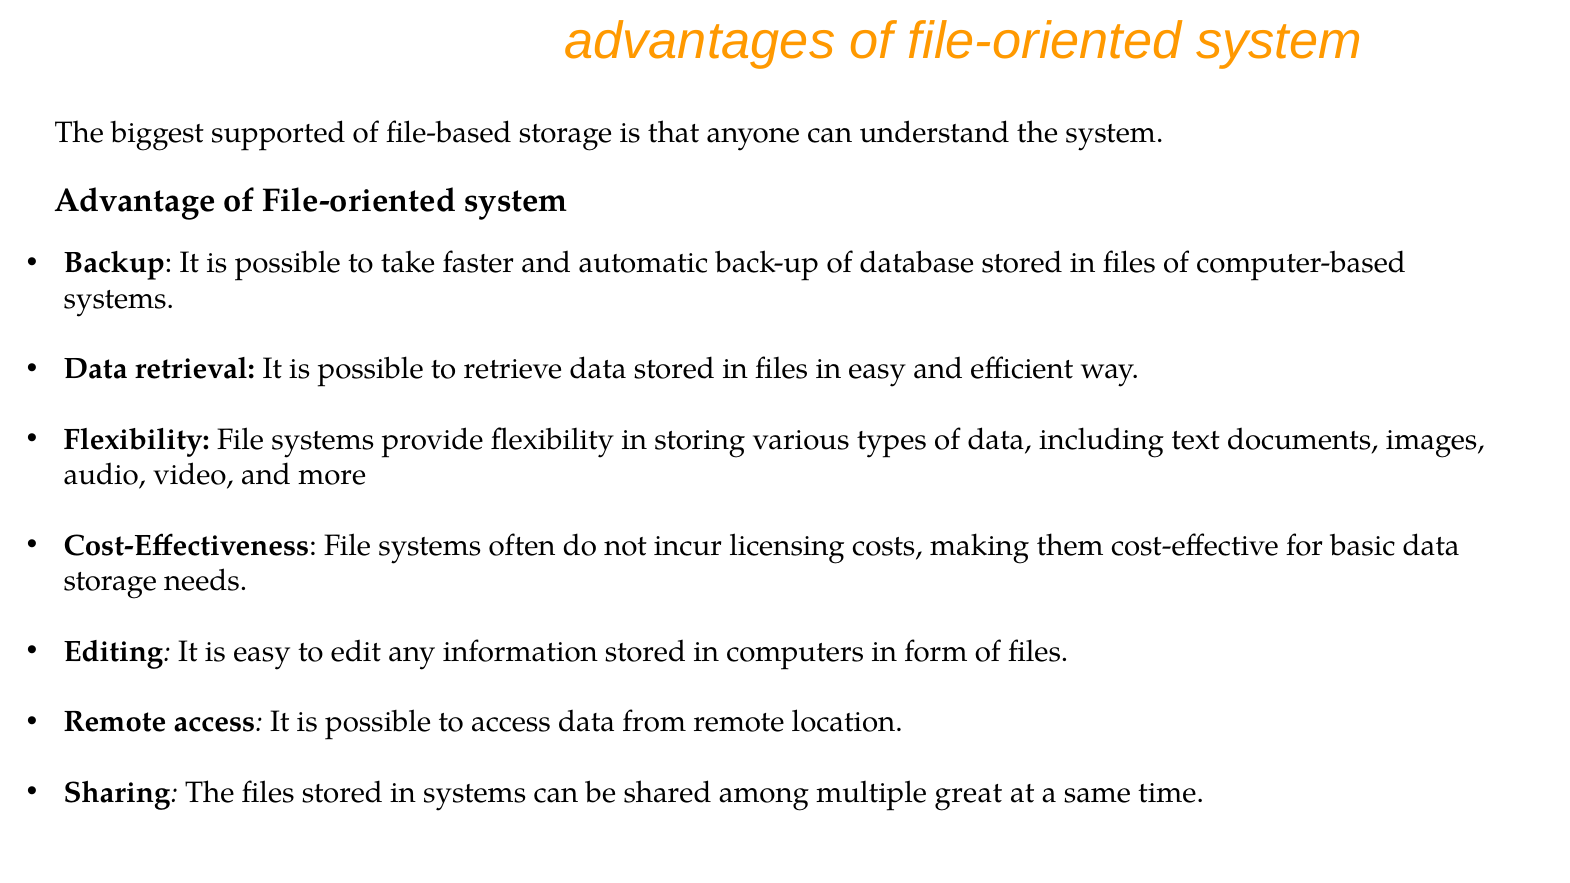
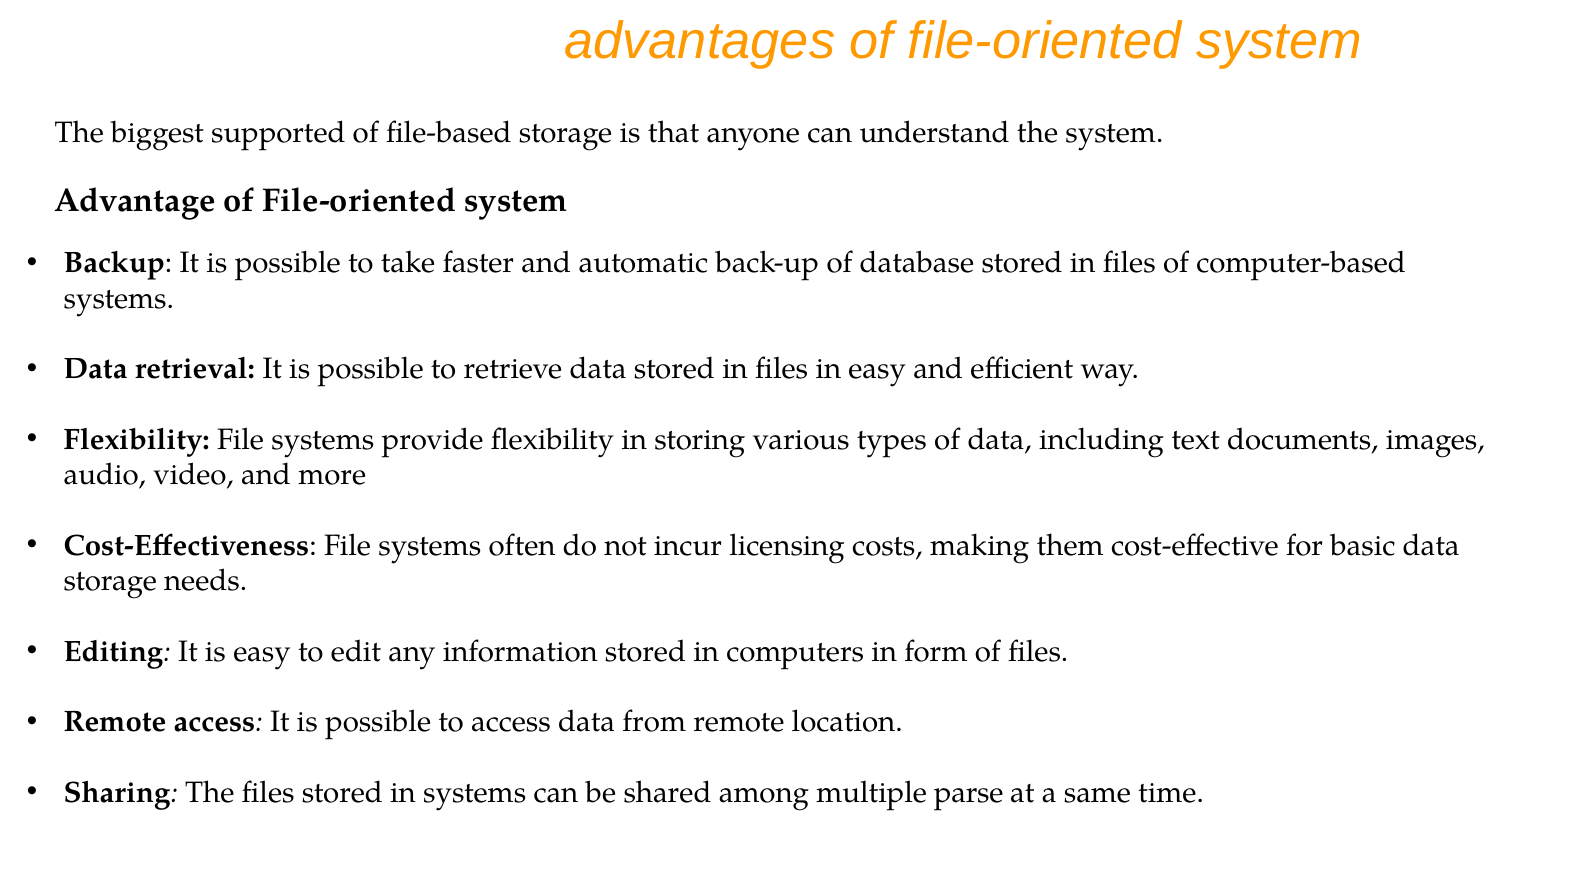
great: great -> parse (969, 793)
